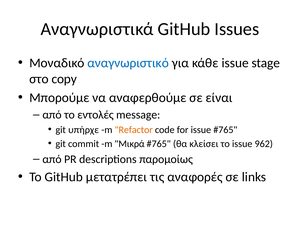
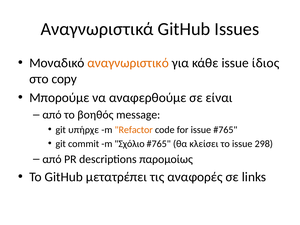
αναγνωριστικό colour: blue -> orange (128, 63)
stage: stage -> ίδιος (266, 63)
εντολές: εντολές -> βοηθός (95, 115)
Μικρά: Μικρά -> Σχόλιο (130, 144)
962: 962 -> 298 (264, 144)
